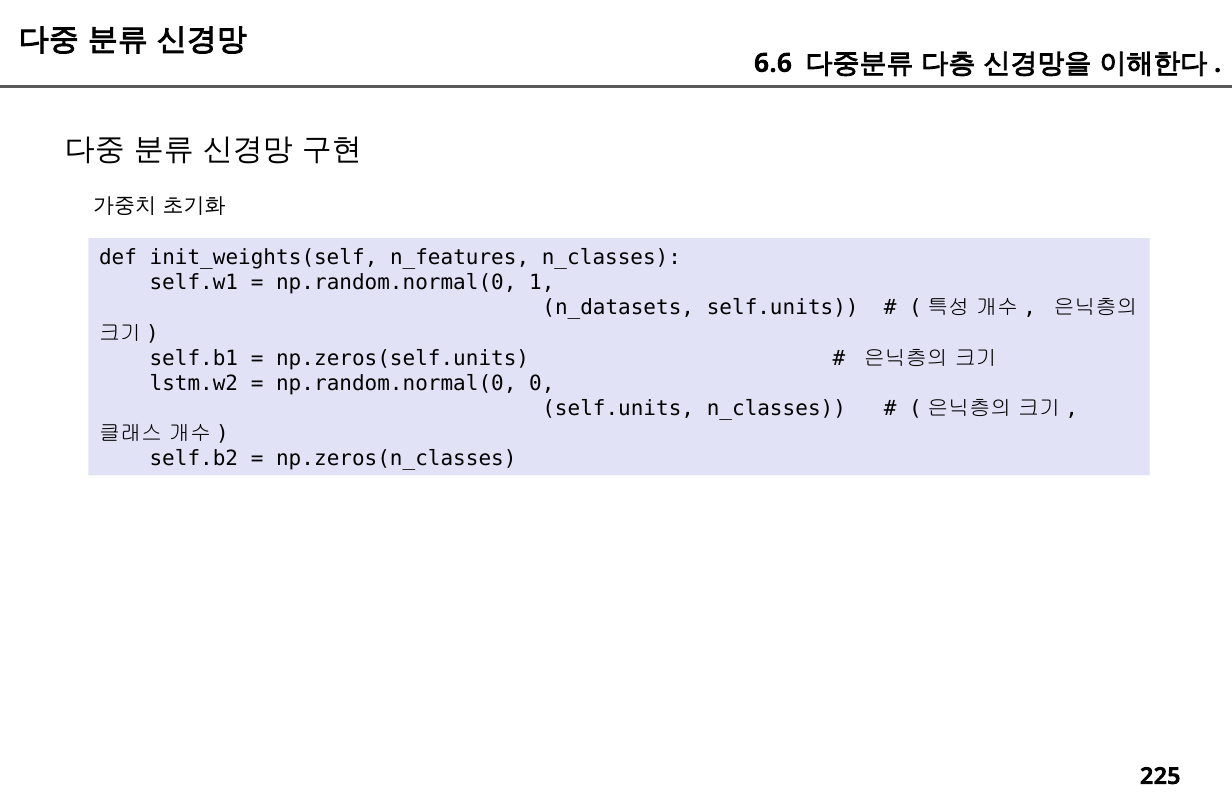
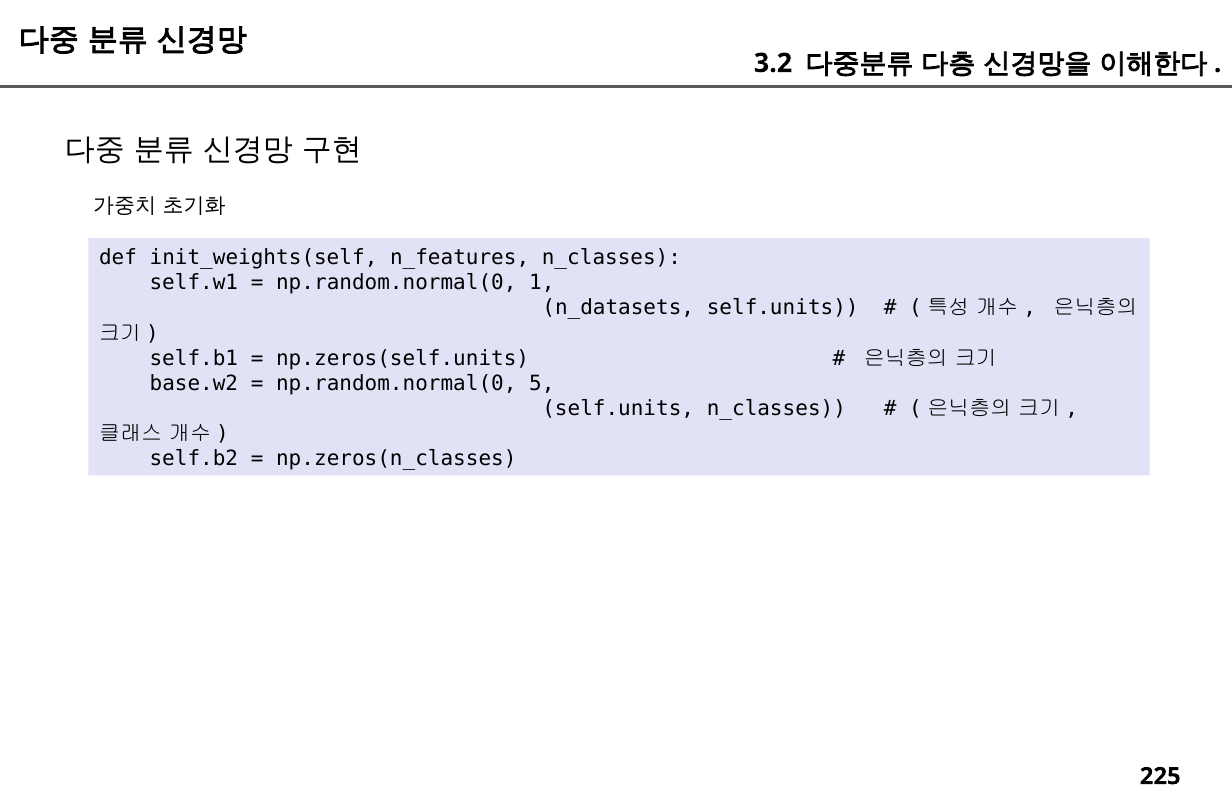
6.6: 6.6 -> 3.2 (773, 63)
lstm.w2: lstm.w2 -> base.w2 (194, 384)
0: 0 -> 5 (542, 384)
